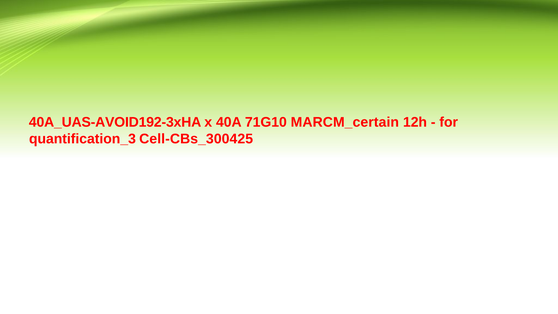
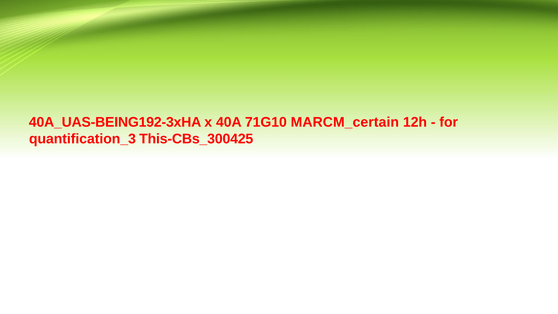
40A_UAS-AVOID192-3xHA: 40A_UAS-AVOID192-3xHA -> 40A_UAS-BEING192-3xHA (115, 122)
Cell-CBs_300425: Cell-CBs_300425 -> This-CBs_300425 (196, 139)
